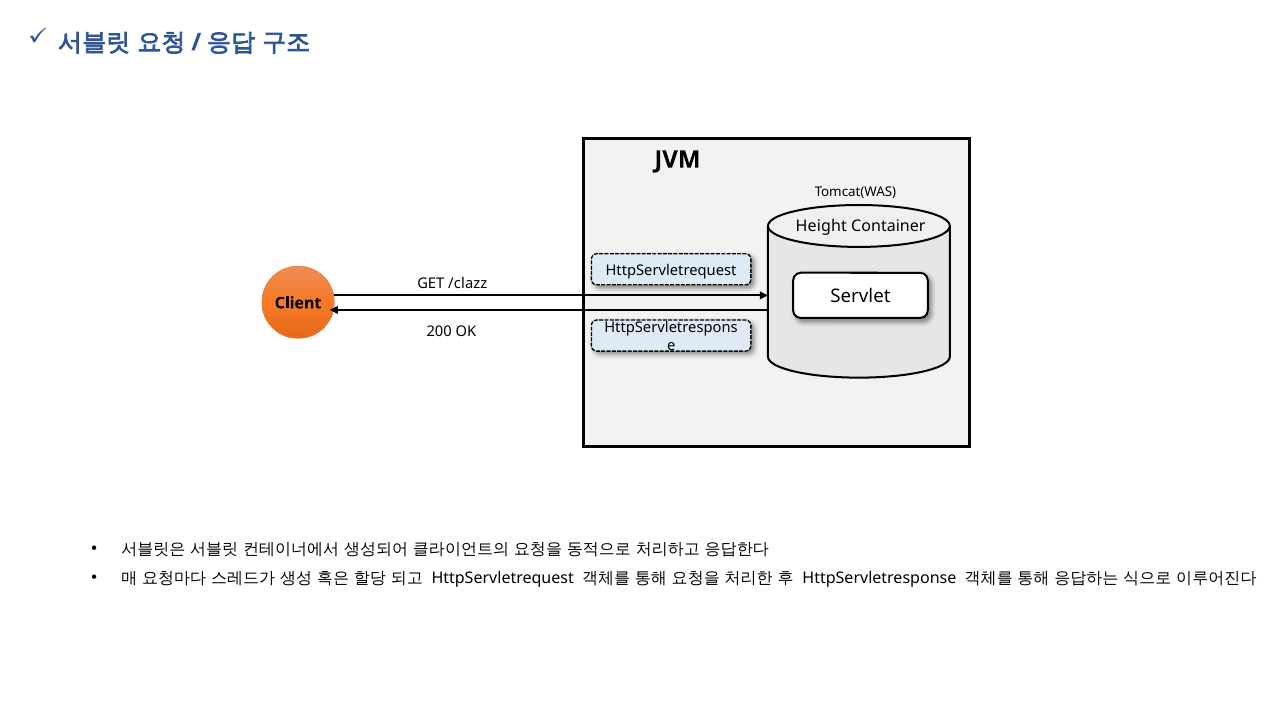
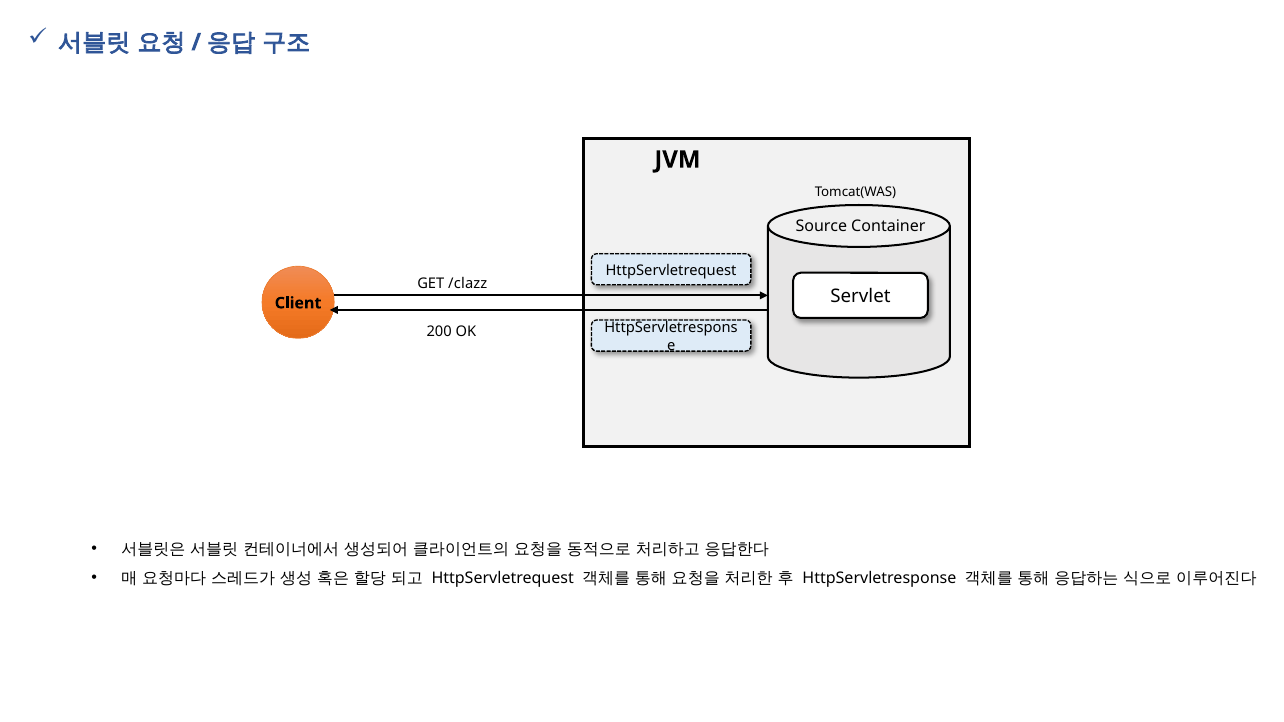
Height: Height -> Source (821, 227)
